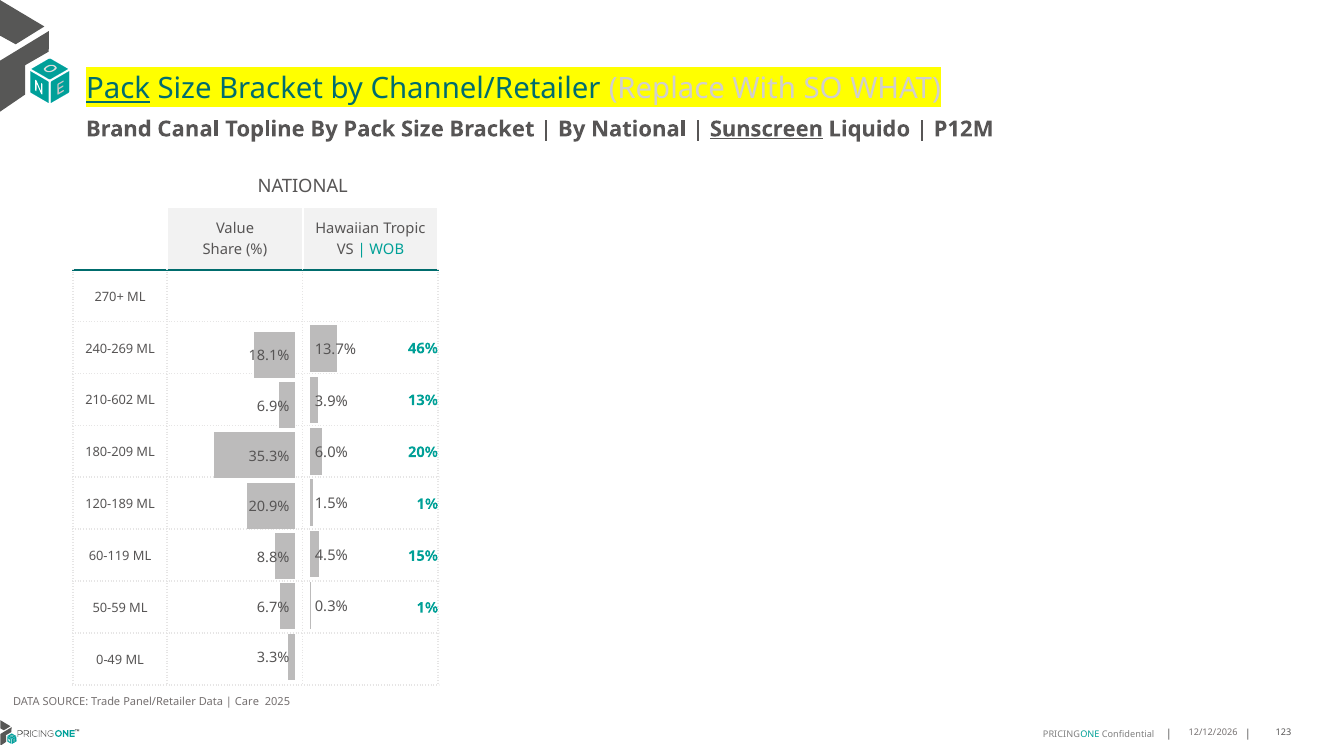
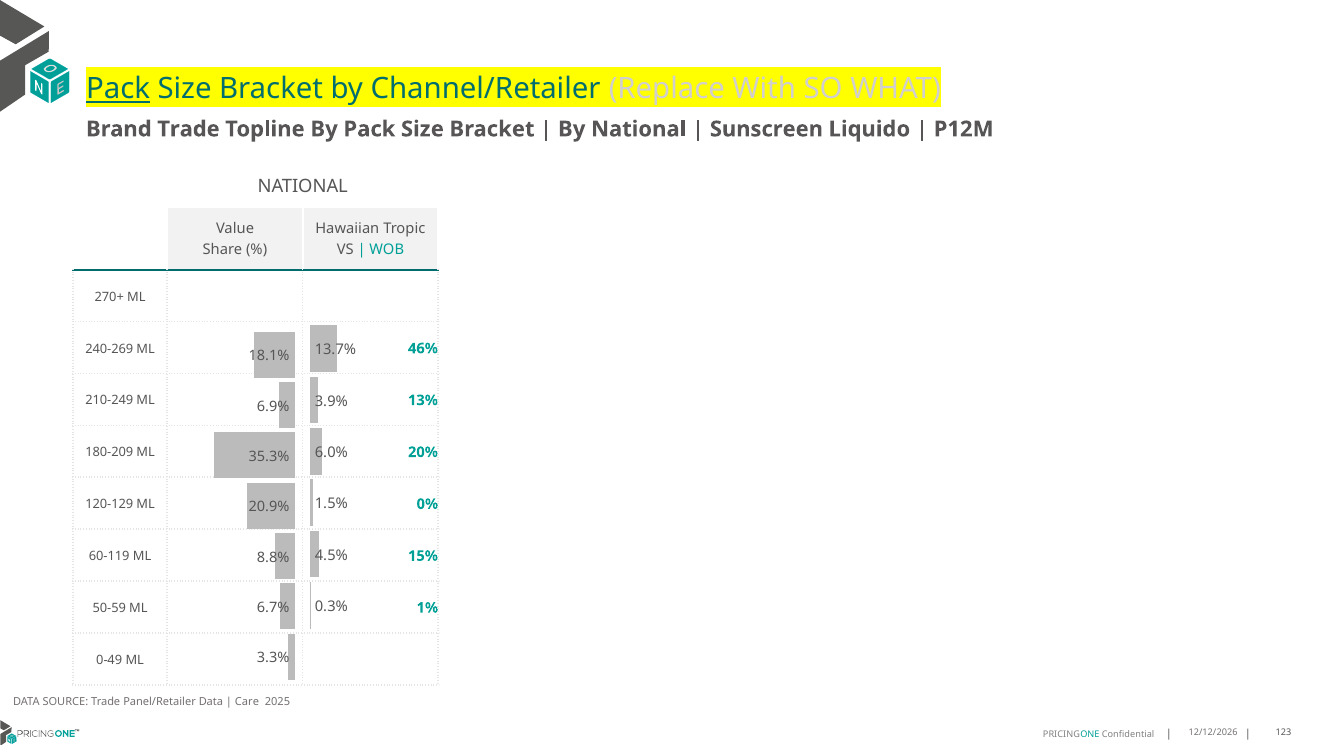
Brand Canal: Canal -> Trade (188, 129)
Sunscreen underline: present -> none (766, 129)
210-602: 210-602 -> 210-249 (109, 401)
120-189: 120-189 -> 120-129 (109, 504)
1%: 1% -> 0% (427, 504)
